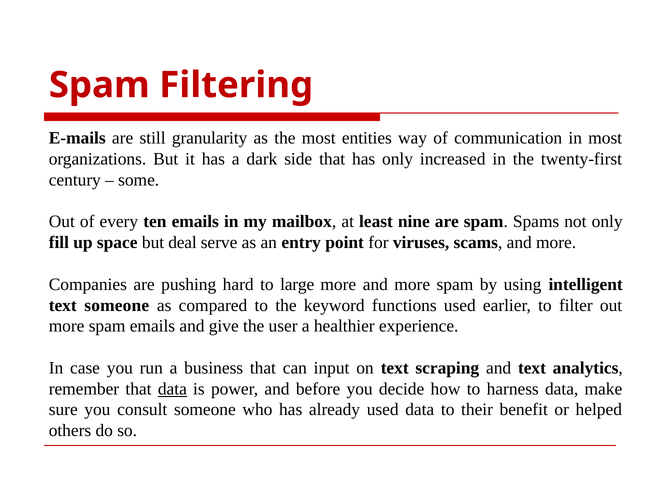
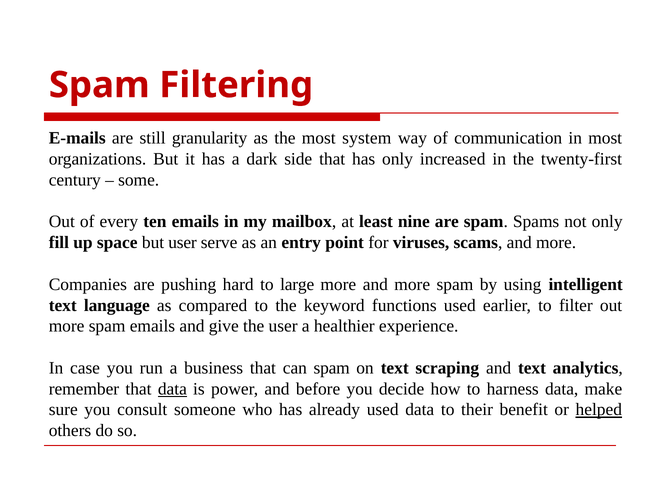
entities: entities -> system (367, 138)
but deal: deal -> user (183, 243)
text someone: someone -> language (117, 305)
can input: input -> spam (332, 368)
helped underline: none -> present (599, 410)
